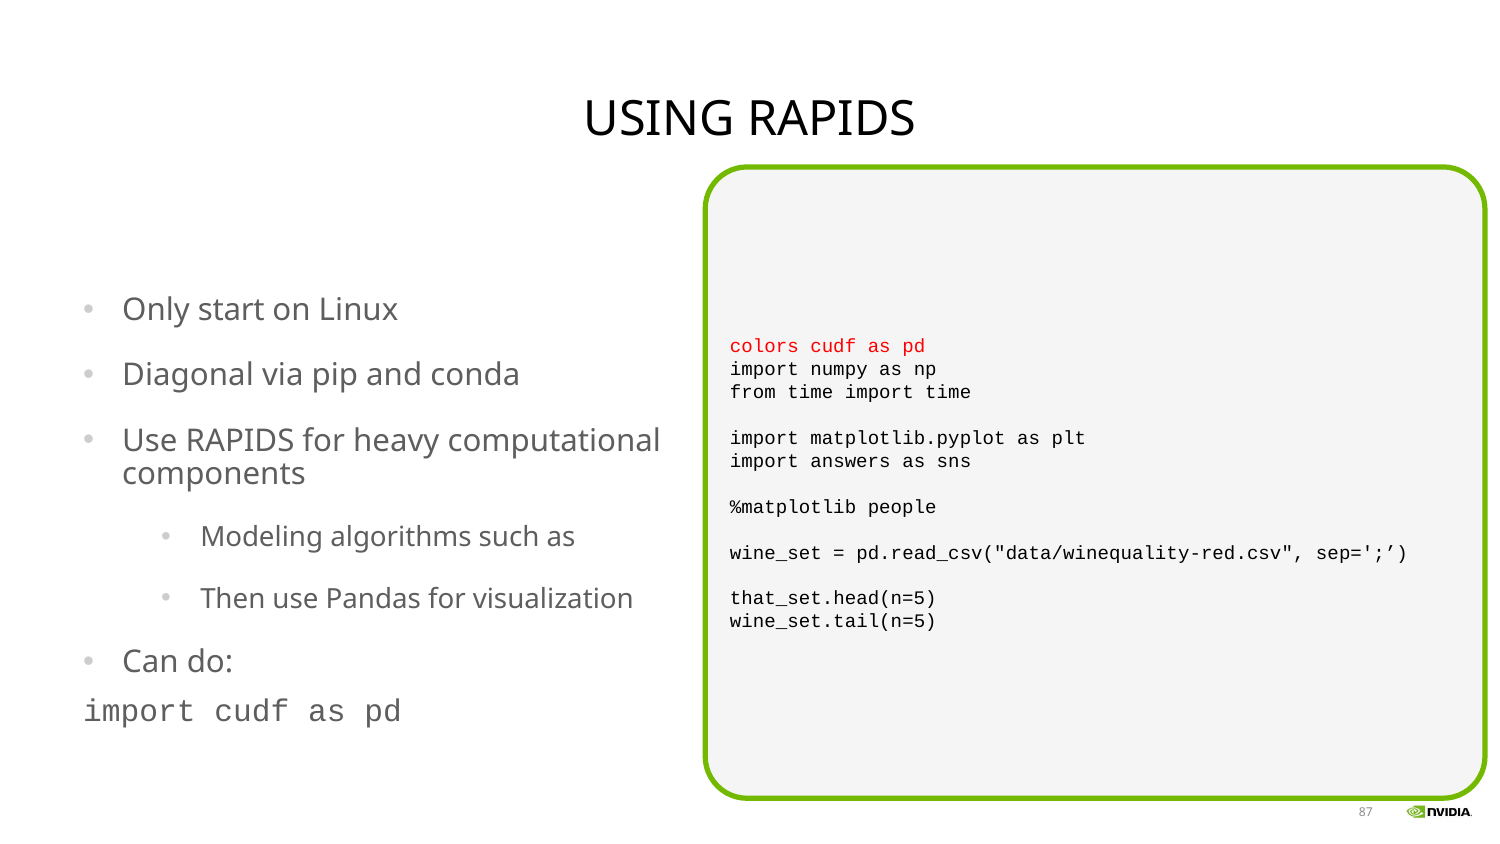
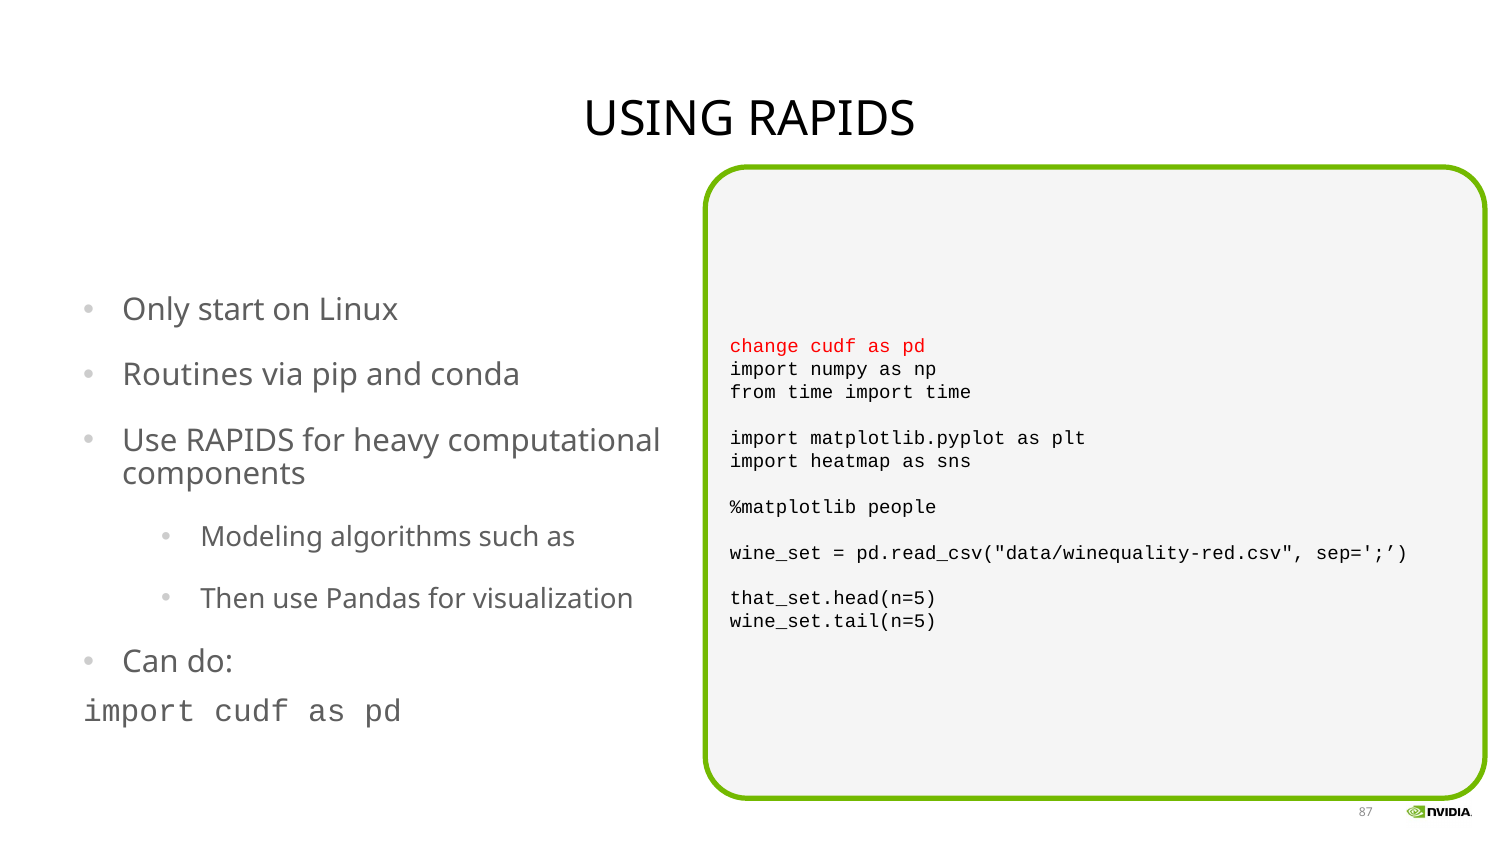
colors: colors -> change (764, 346)
Diagonal: Diagonal -> Routines (188, 376)
answers: answers -> heatmap (850, 461)
